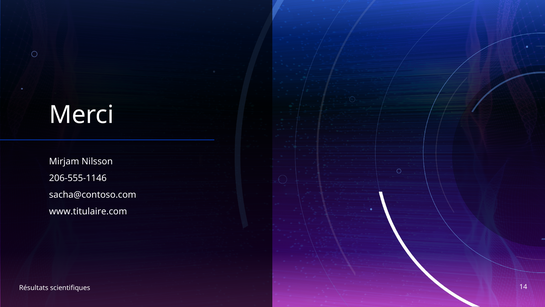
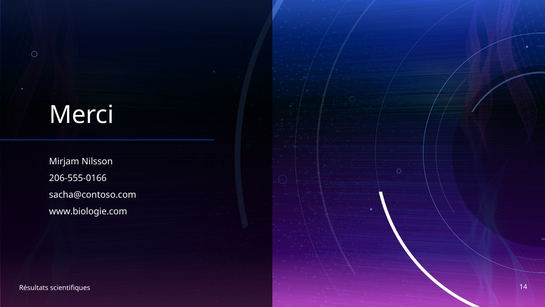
206-555-1146: 206-555-1146 -> 206-555-0166 (78, 178)
www.titulaire.com: www.titulaire.com -> www.biologie.com (88, 211)
